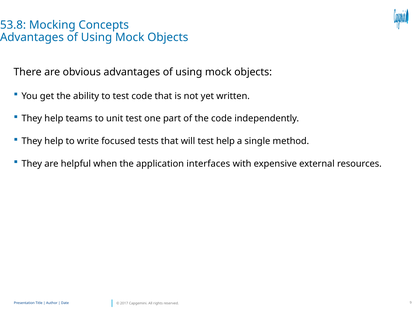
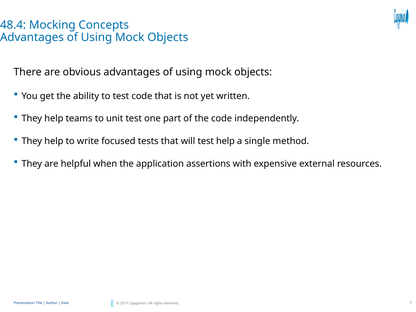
53.8: 53.8 -> 48.4 (13, 25)
interfaces: interfaces -> assertions (208, 164)
